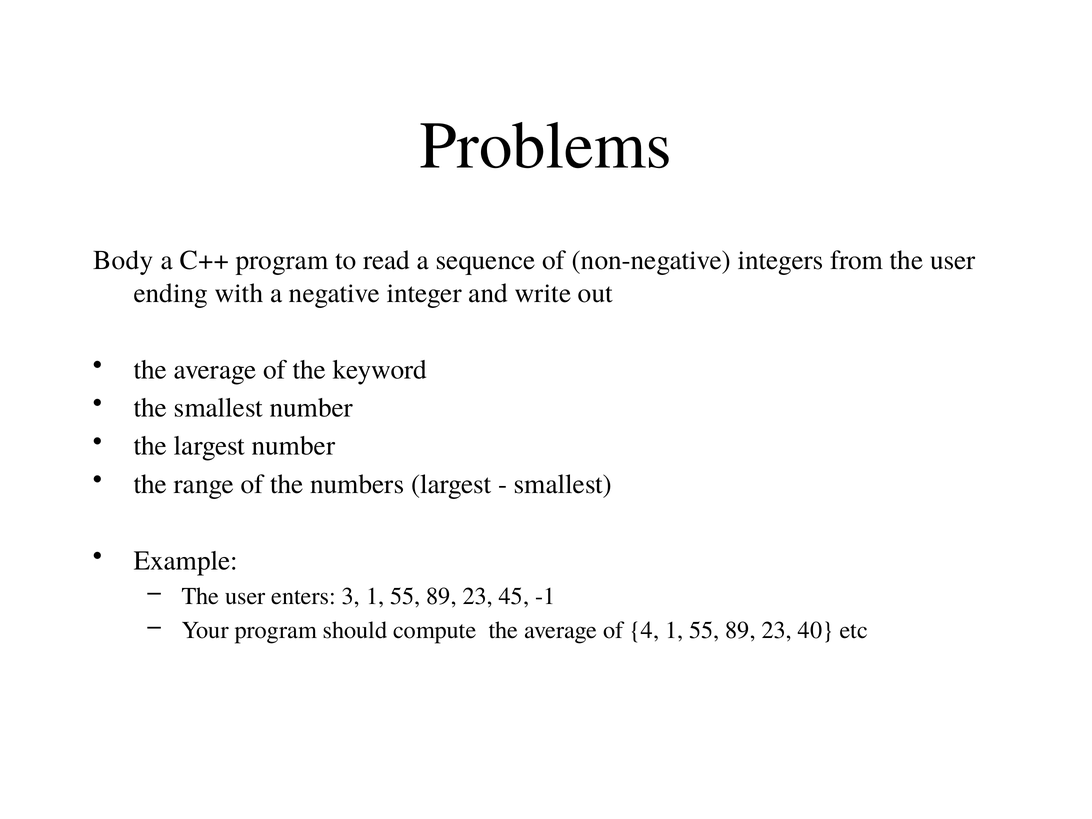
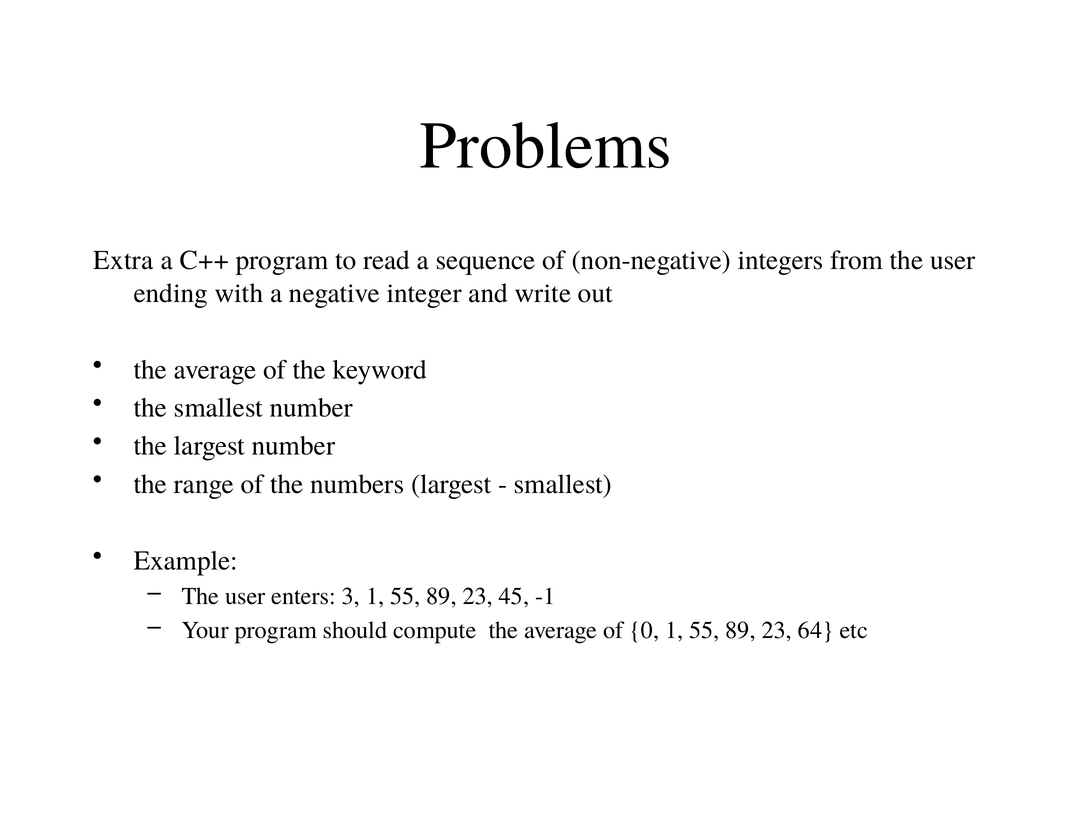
Body: Body -> Extra (123, 260)
4: 4 -> 0 (644, 630)
40: 40 -> 64 (816, 630)
